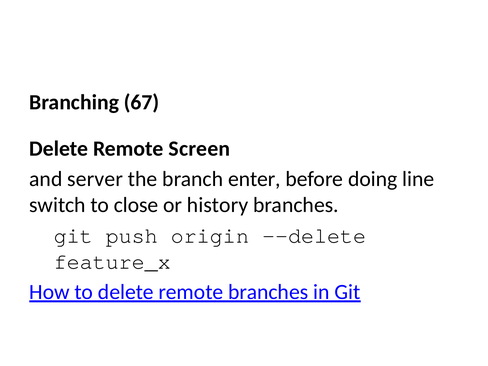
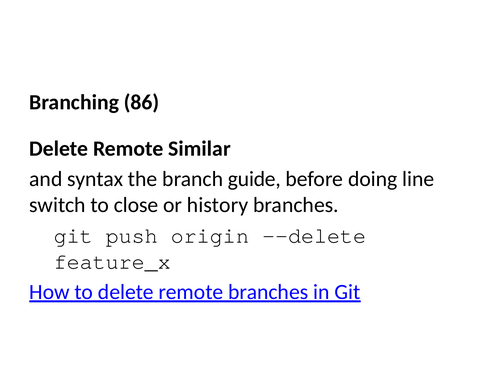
67: 67 -> 86 (142, 102)
Screen: Screen -> Similar (200, 149)
server: server -> syntax (95, 179)
enter: enter -> guide (254, 179)
